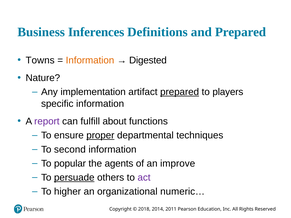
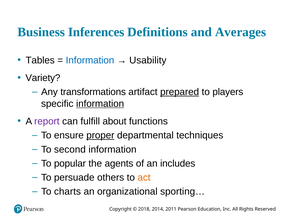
and Prepared: Prepared -> Averages (241, 32)
Towns: Towns -> Tables (40, 60)
Information colour: orange -> blue (90, 60)
Digested: Digested -> Usability (148, 60)
Nature: Nature -> Variety (43, 78)
implementation: implementation -> transformations (93, 92)
information underline: none -> present (100, 104)
improve: improve -> includes (178, 164)
persuade underline: present -> none (74, 178)
act colour: purple -> orange (144, 178)
higher: higher -> charts (67, 192)
numeric…: numeric… -> sporting… (183, 192)
